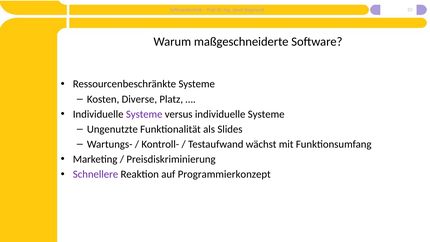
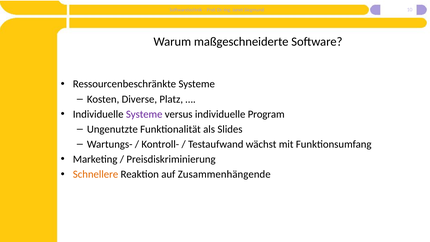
versus individuelle Systeme: Systeme -> Program (266, 114)
Schnellere colour: purple -> orange (96, 174)
Programmierkonzept: Programmierkonzept -> Zusammenhängende (224, 174)
